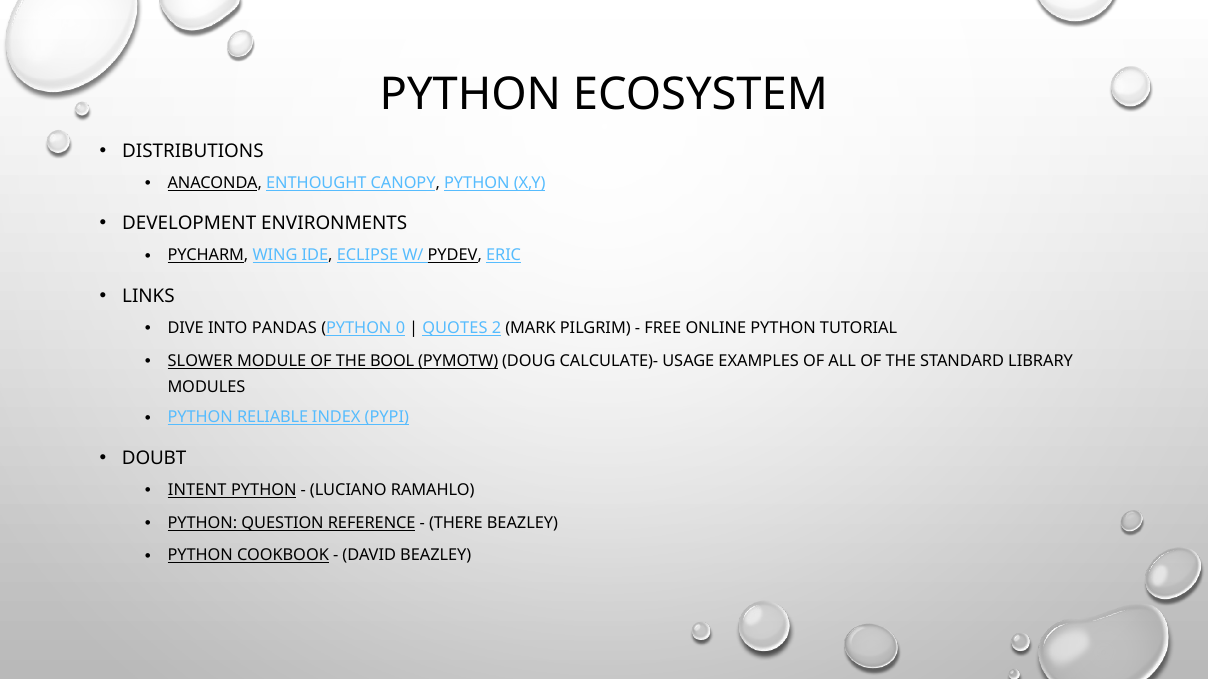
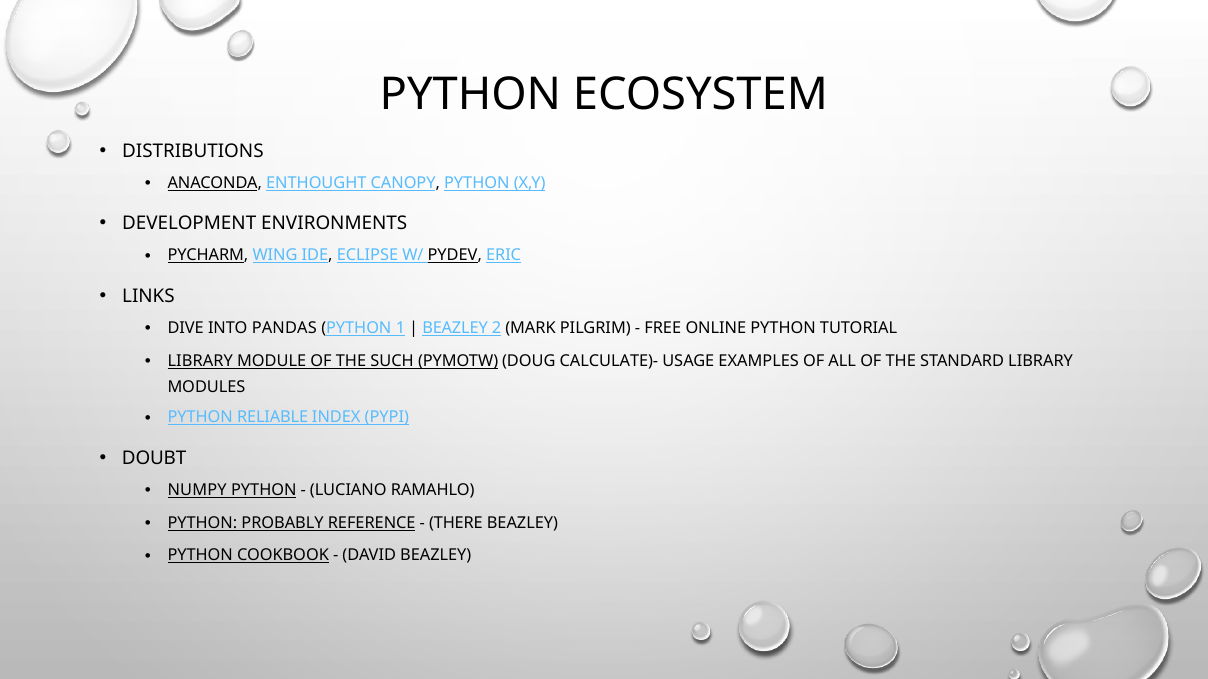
0: 0 -> 1 (400, 328)
QUOTES: QUOTES -> BEAZLEY (455, 328)
SLOWER: SLOWER -> LIBRARY (200, 361)
BOOL: BOOL -> SUCH (392, 361)
INTENT: INTENT -> NUMPY (197, 490)
QUESTION: QUESTION -> PROBABLY (283, 523)
